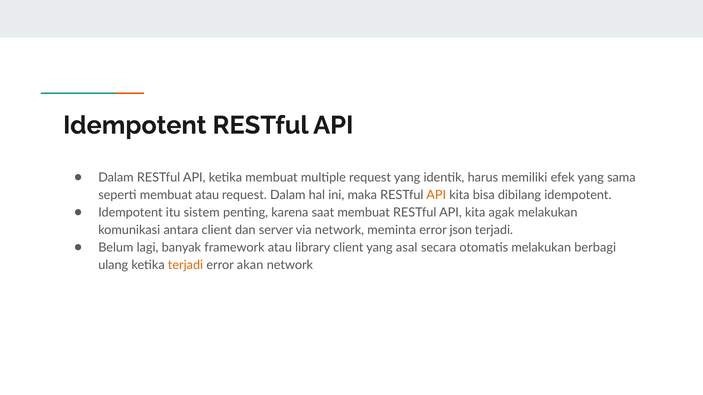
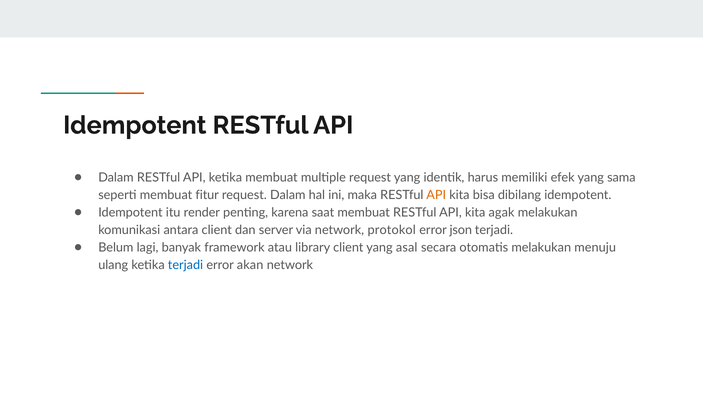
membuat atau: atau -> fitur (207, 195)
sistem: sistem -> render (202, 213)
meminta: meminta -> protokol (392, 230)
berbagi: berbagi -> menuju (595, 248)
terjadi colour: orange -> blue (186, 265)
